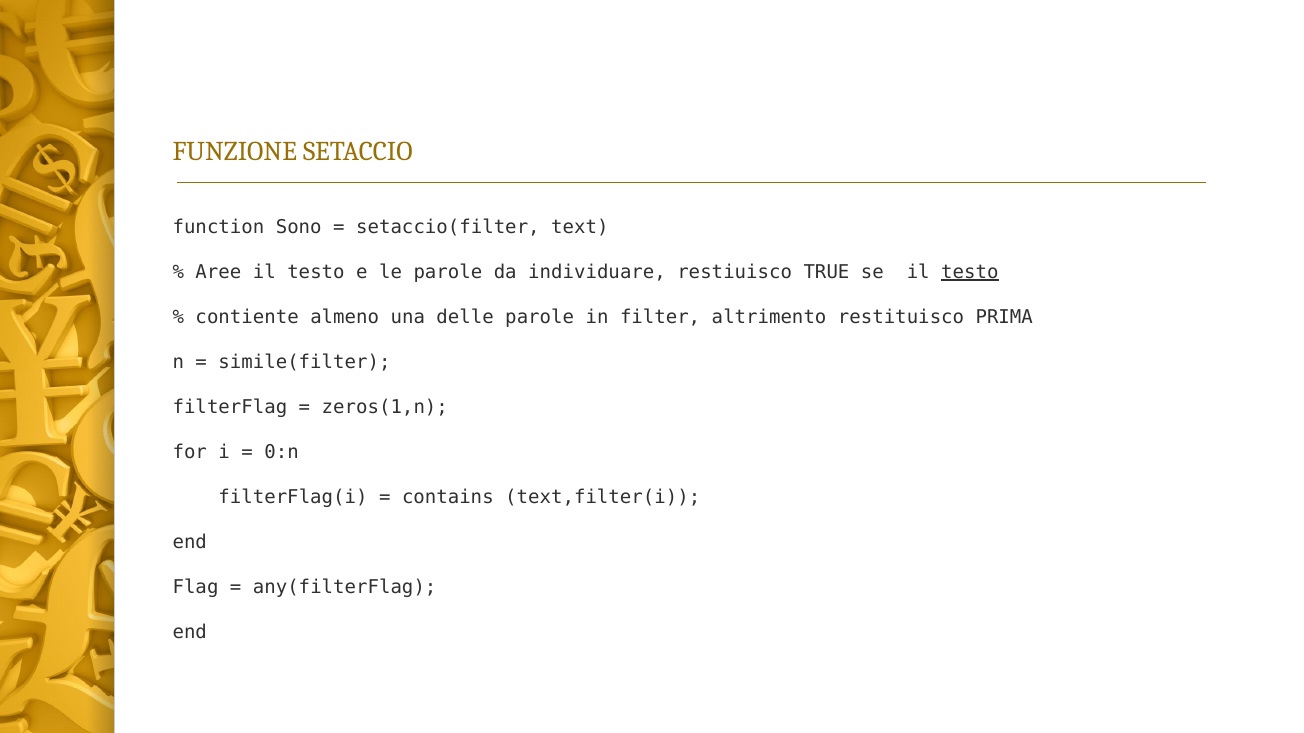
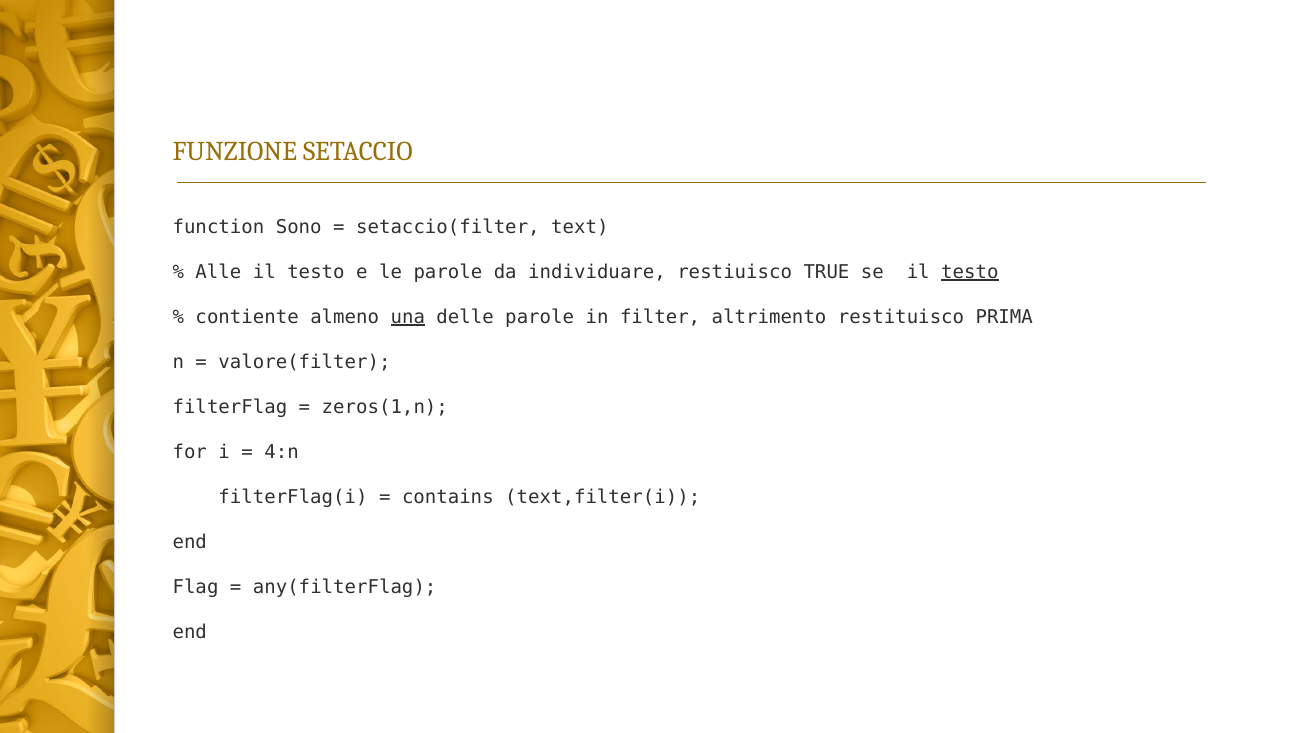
Aree: Aree -> Alle (218, 272)
una underline: none -> present (408, 317)
simile(filter: simile(filter -> valore(filter (304, 362)
0:n: 0:n -> 4:n (282, 452)
